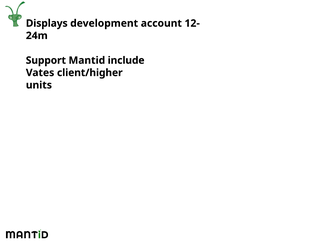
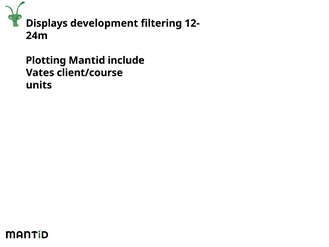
account: account -> filtering (161, 23)
Support: Support -> Plotting (46, 60)
client/higher: client/higher -> client/course (90, 73)
